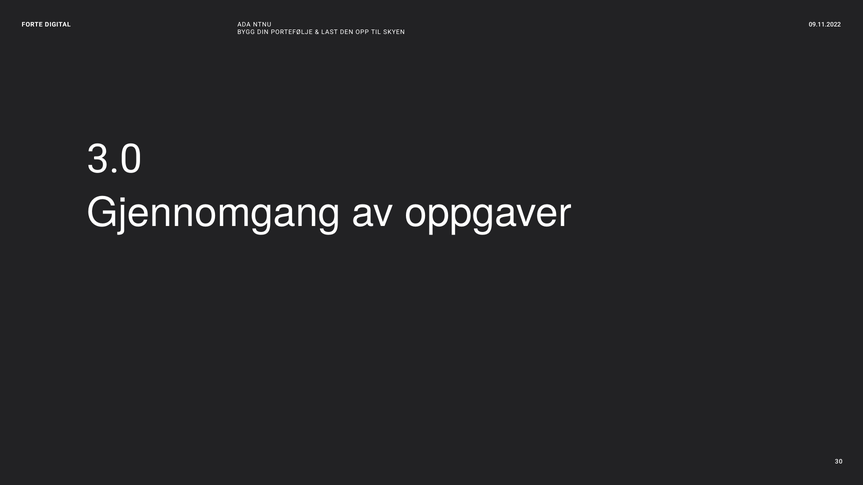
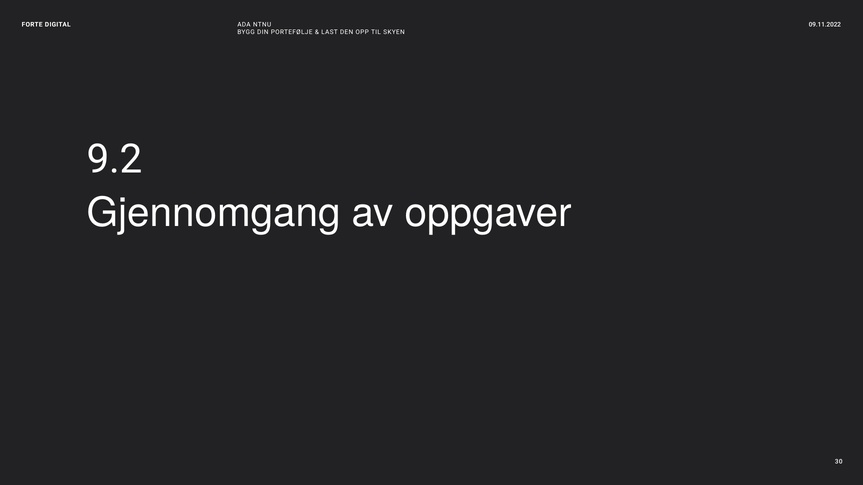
3.0: 3.0 -> 9.2 (115, 160)
